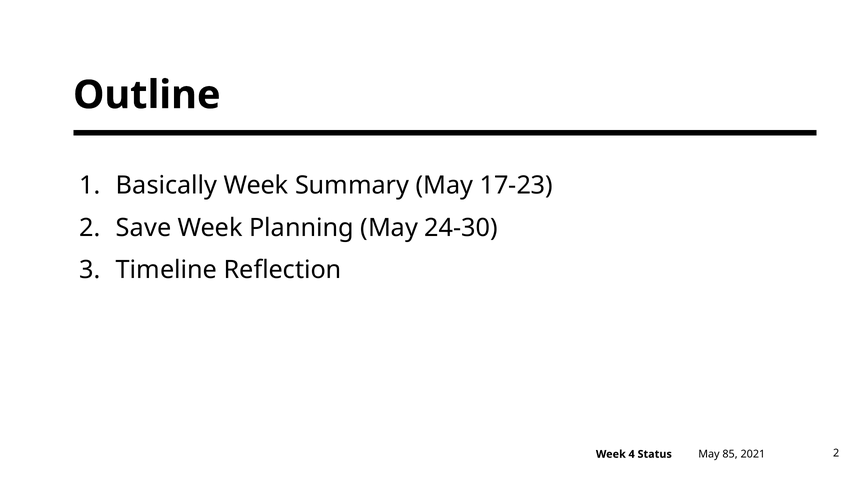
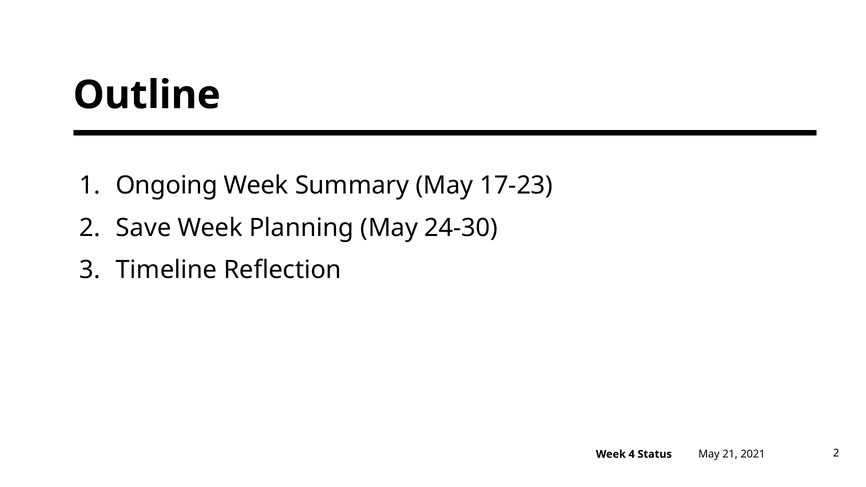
Basically: Basically -> Ongoing (167, 185)
85: 85 -> 21 (730, 454)
